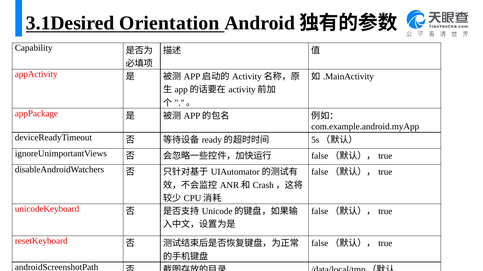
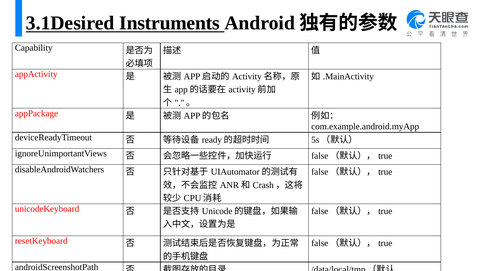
Orientation: Orientation -> Instruments (170, 23)
